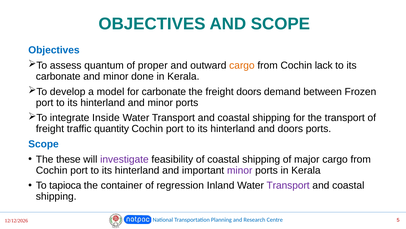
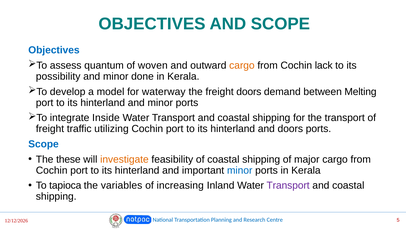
proper: proper -> woven (153, 65)
carbonate: carbonate -> possibility (58, 76)
for carbonate: carbonate -> waterway (164, 91)
Frozen: Frozen -> Melting (360, 91)
quantity: quantity -> utilizing (112, 129)
investigate colour: purple -> orange (124, 159)
minor colour: purple -> blue (240, 170)
container: container -> variables (122, 185)
regression: regression -> increasing (180, 185)
